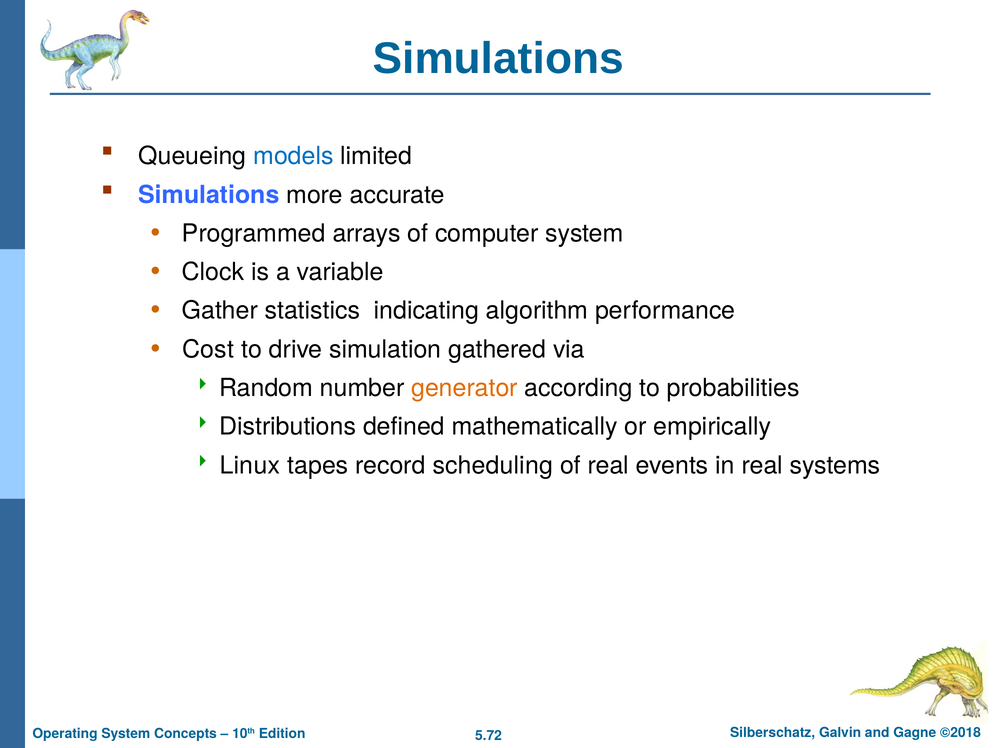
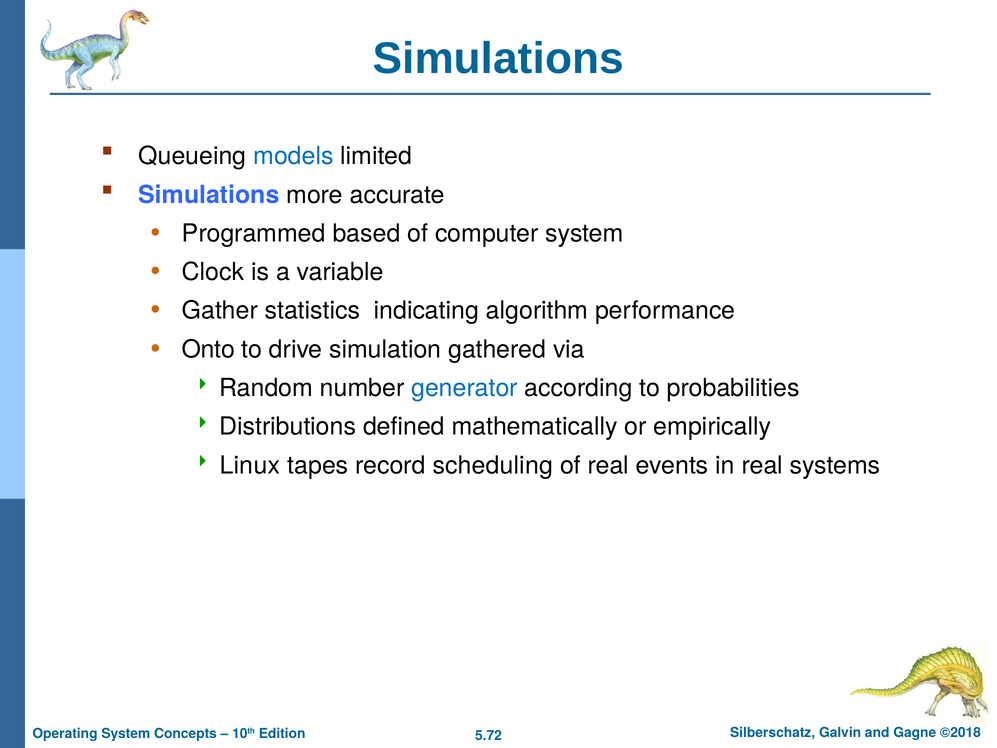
arrays: arrays -> based (367, 233)
Cost: Cost -> Onto (208, 349)
generator colour: orange -> blue (464, 388)
